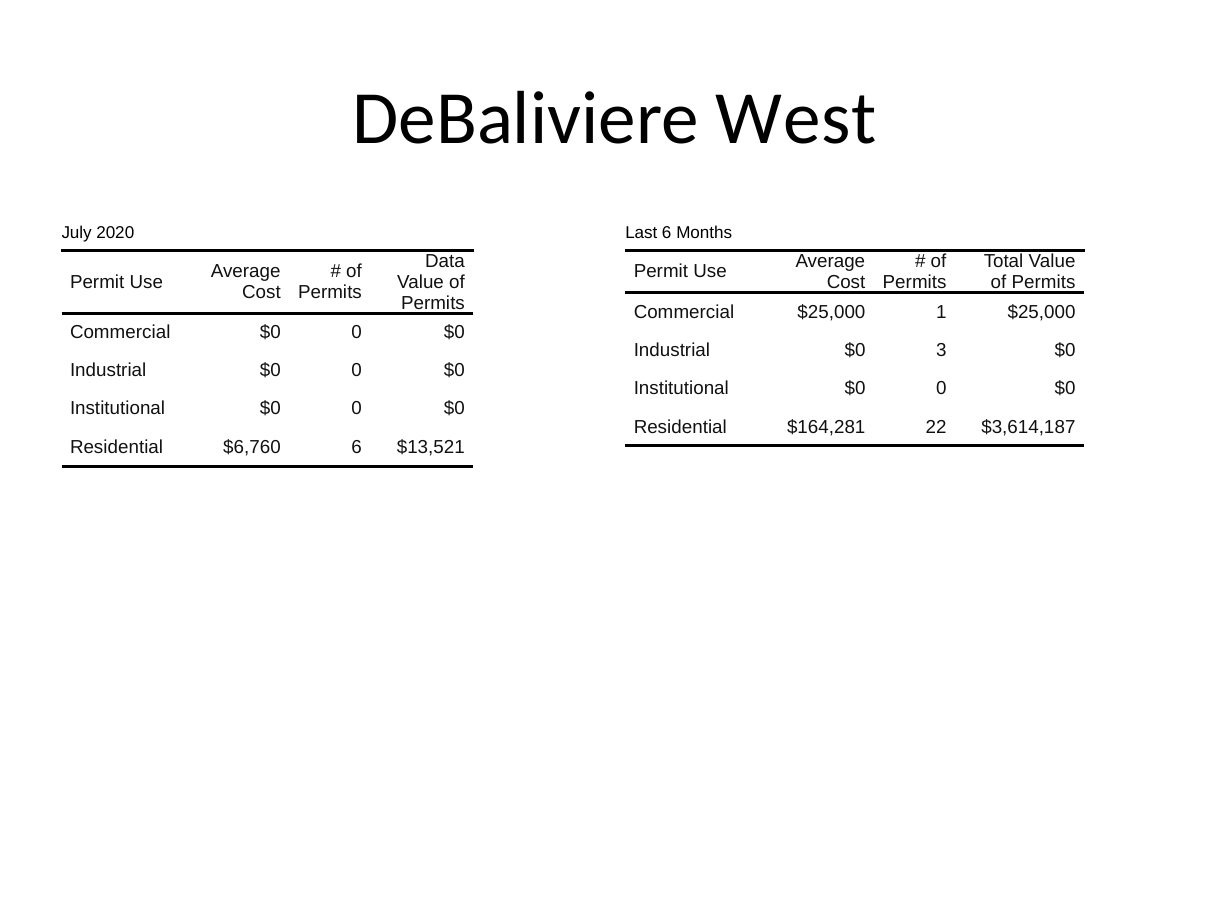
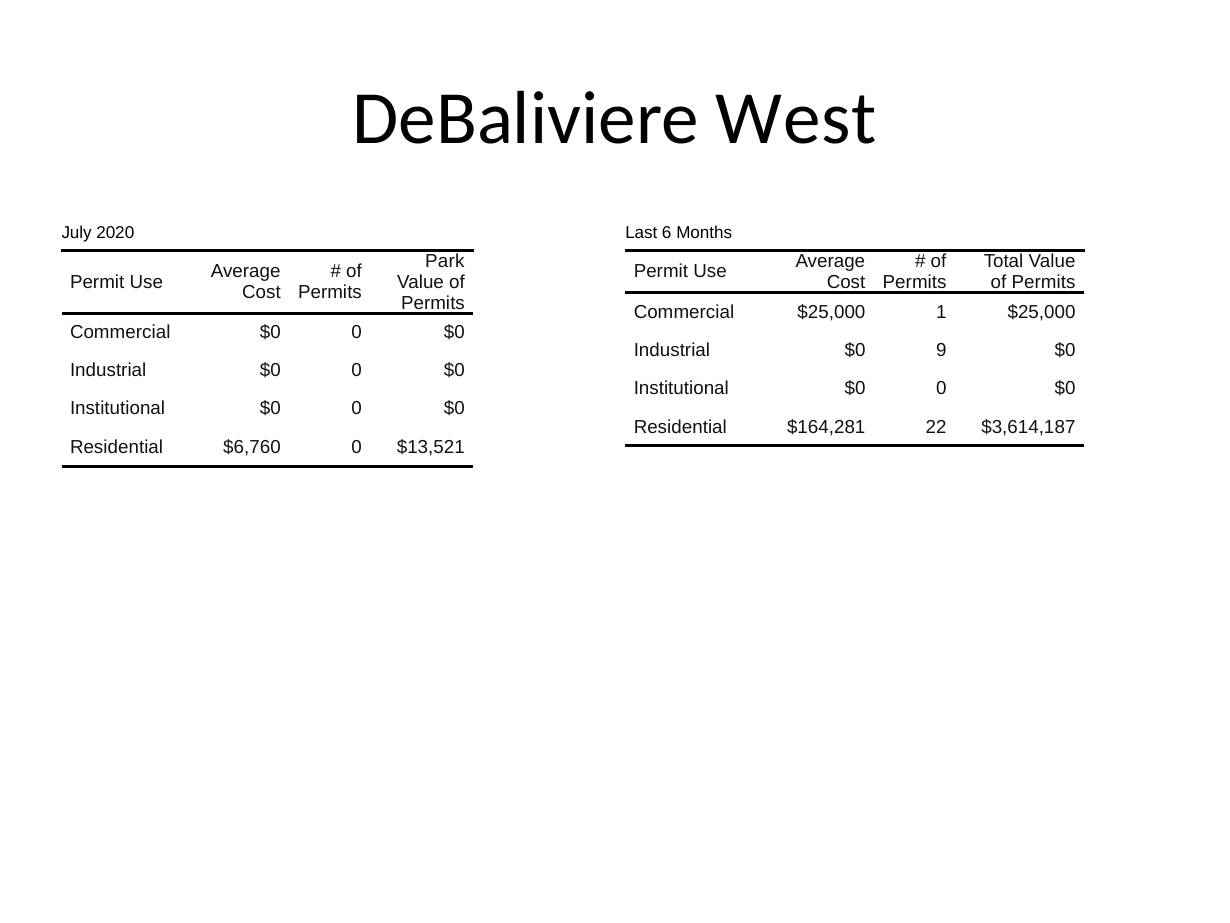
Data: Data -> Park (445, 261)
3: 3 -> 9 (941, 350)
$6,760 6: 6 -> 0 (357, 447)
